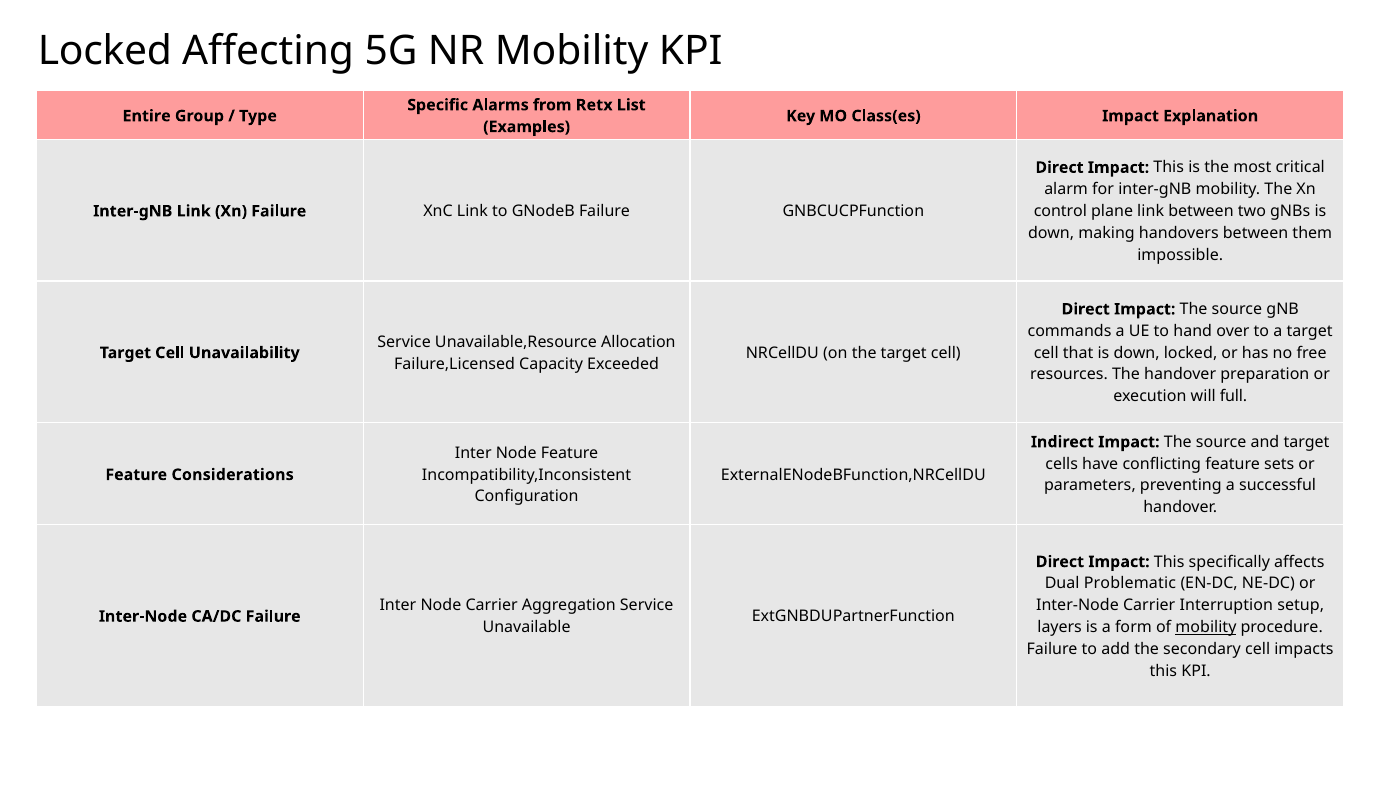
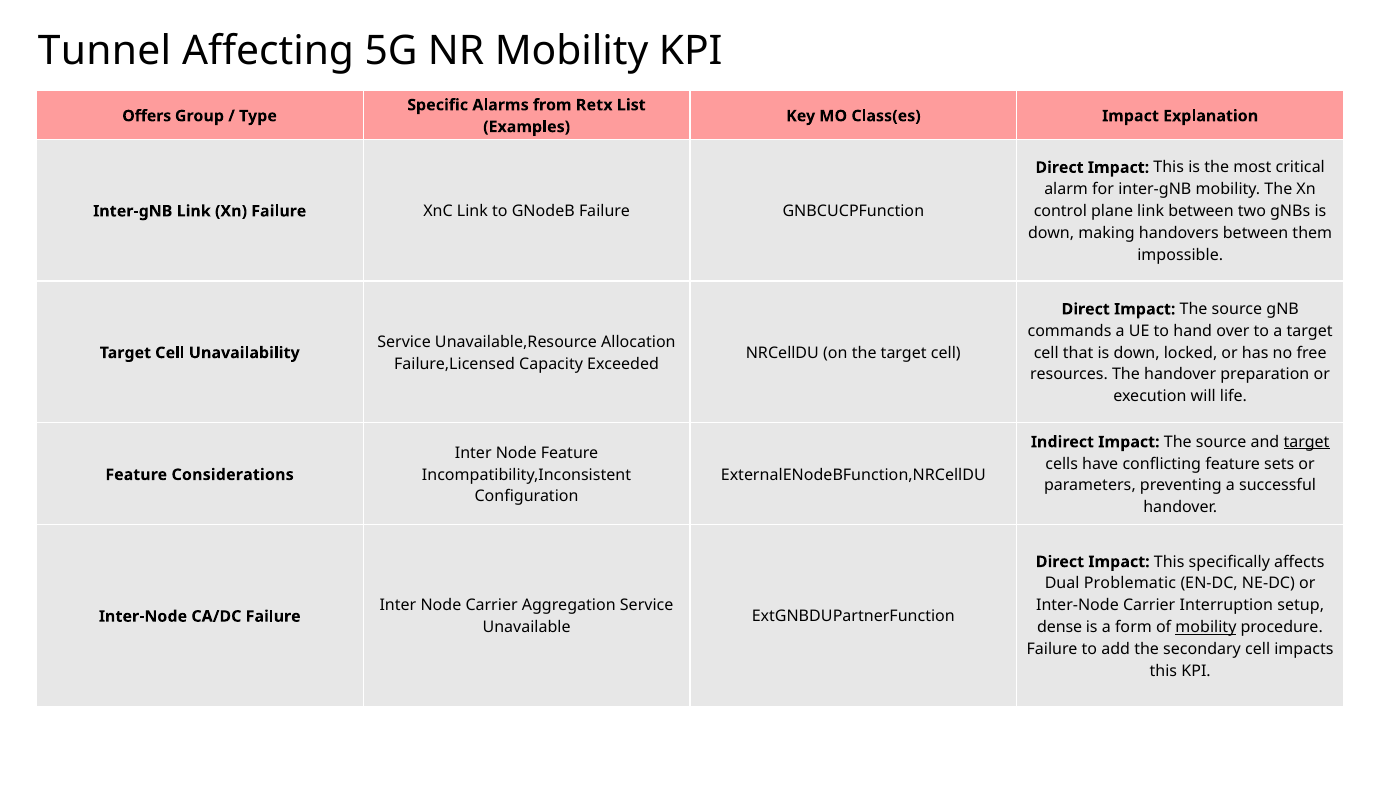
Locked: Locked -> Tunnel (105, 51)
Entire: Entire -> Offers (147, 116)
full: full -> life (1233, 397)
target underline: none -> present (1307, 442)
layers: layers -> dense (1060, 628)
